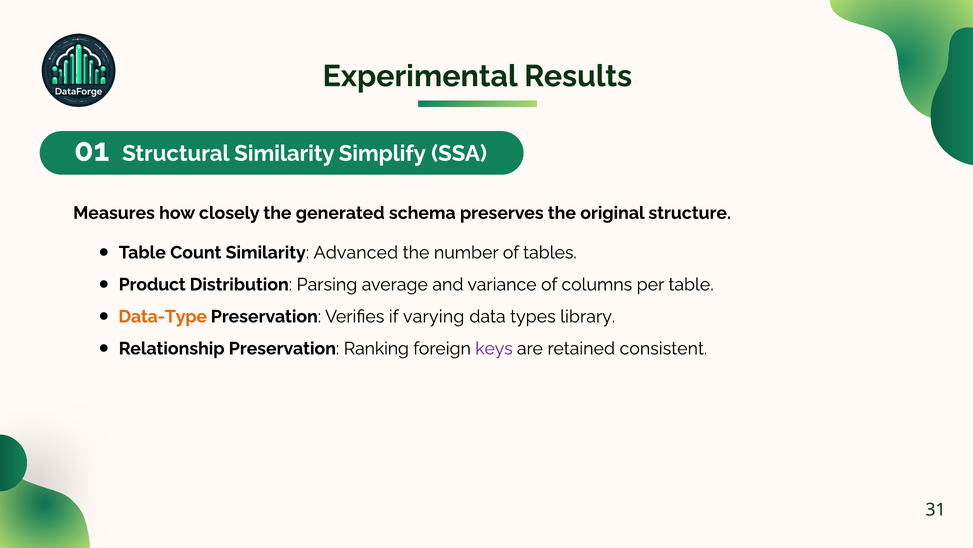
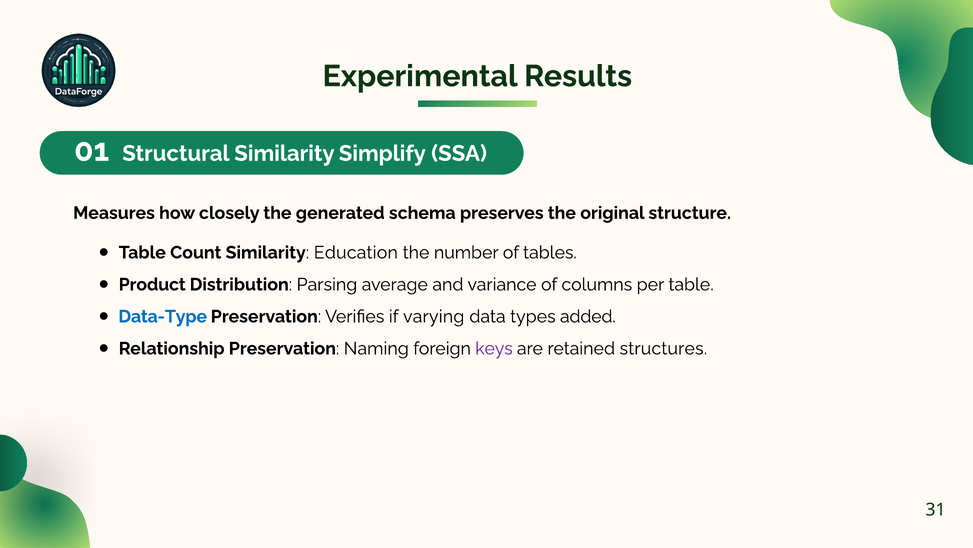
Advanced: Advanced -> Education (356, 253)
Data-Type colour: orange -> blue (163, 317)
library: library -> added (588, 317)
Ranking: Ranking -> Naming (376, 349)
consistent: consistent -> structures (663, 349)
